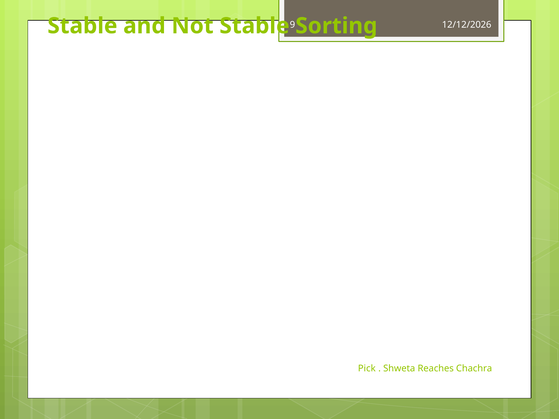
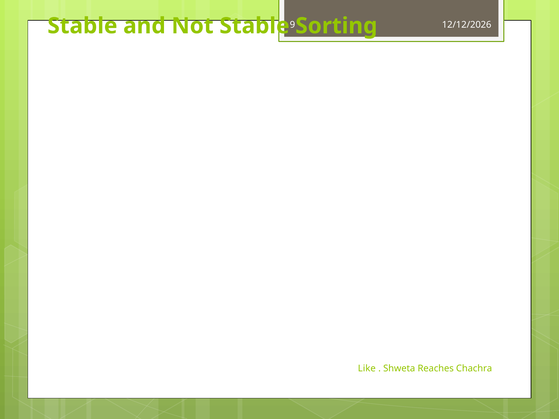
Pick: Pick -> Like (367, 369)
